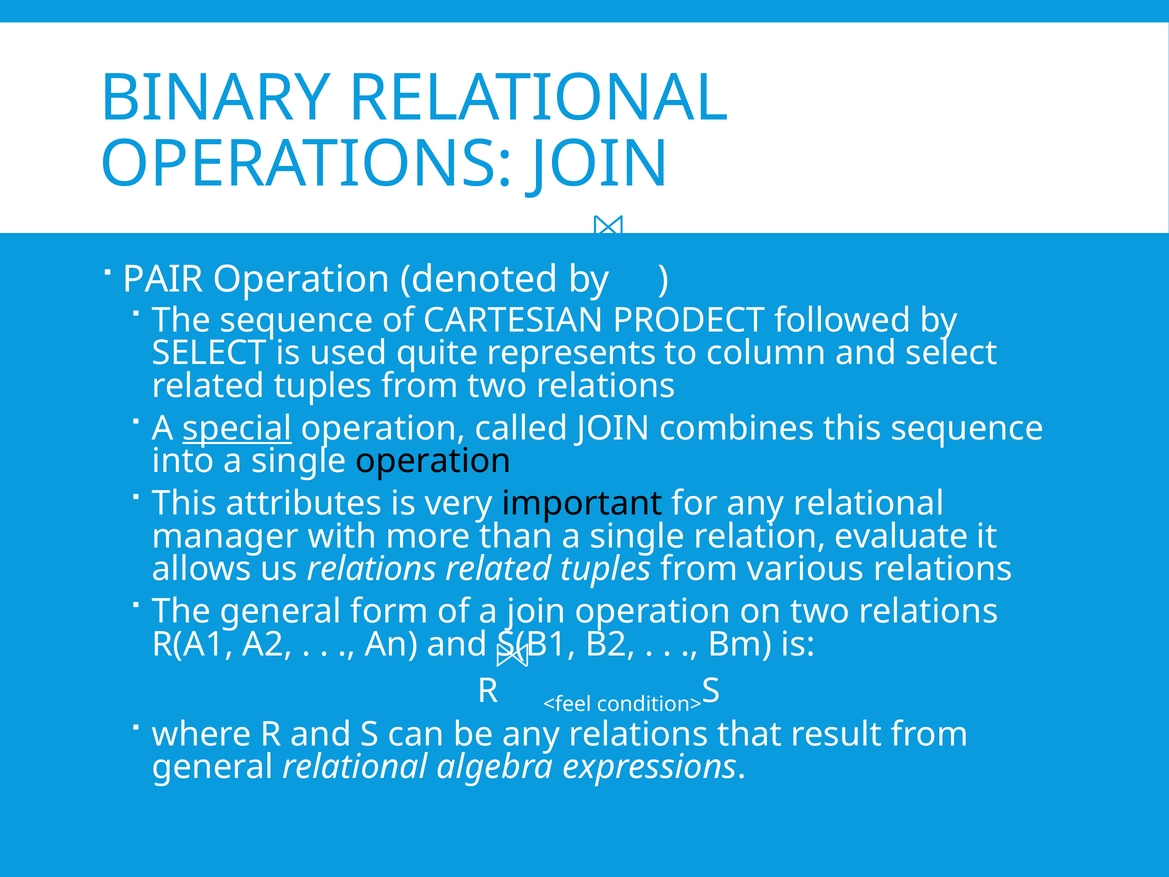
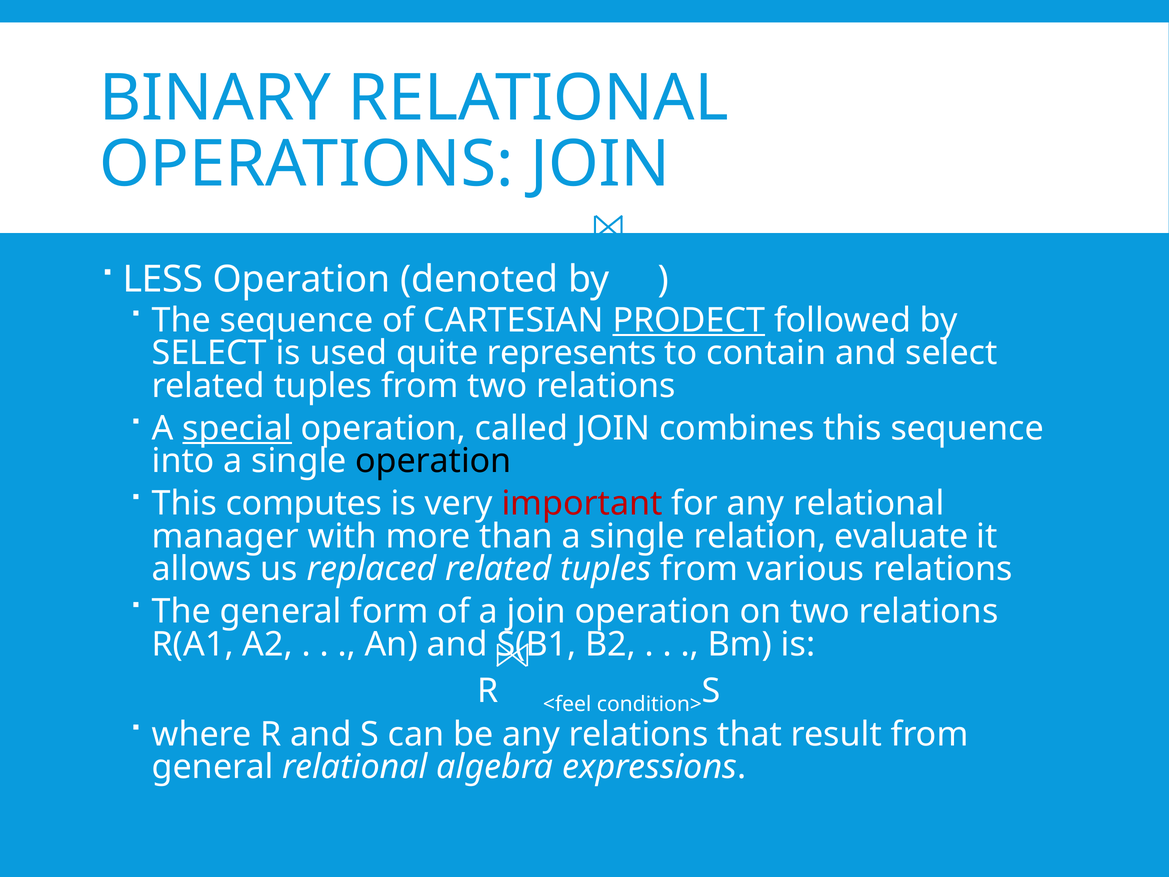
PAIR: PAIR -> LESS (163, 279)
PRODECT underline: none -> present (689, 320)
column: column -> contain (766, 353)
attributes: attributes -> computes (304, 503)
important colour: black -> red (582, 503)
us relations: relations -> replaced (372, 569)
